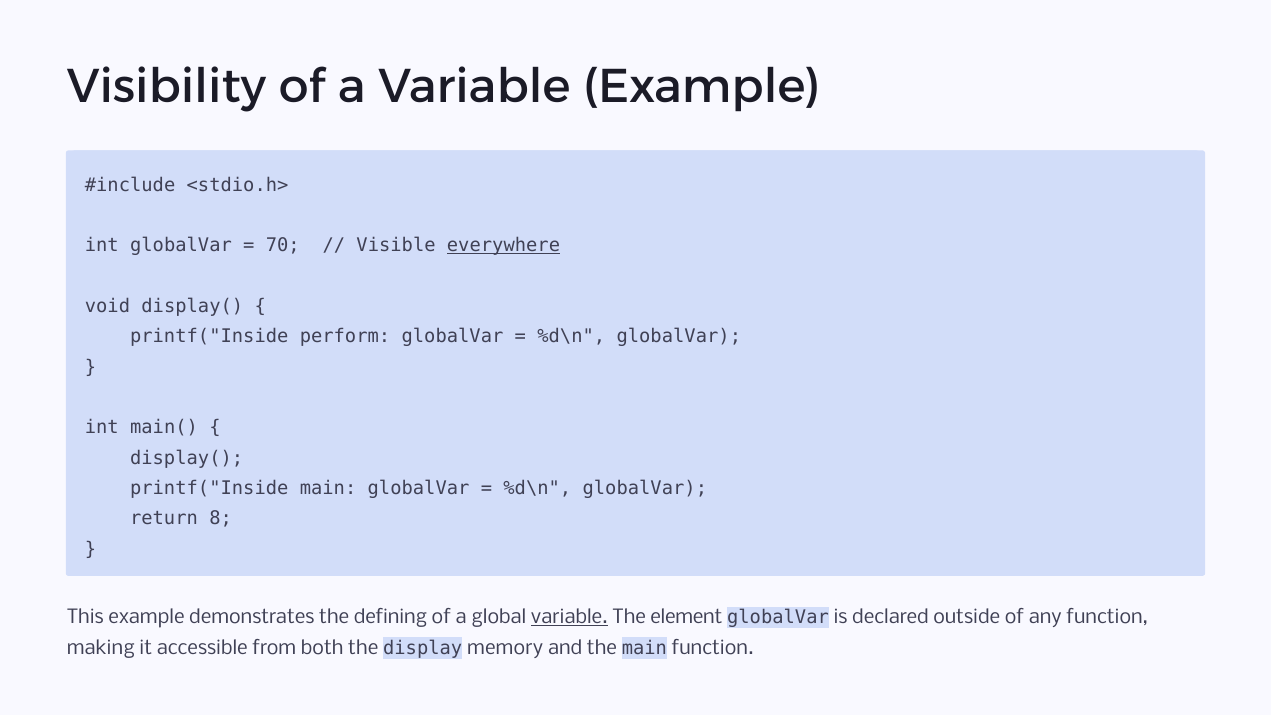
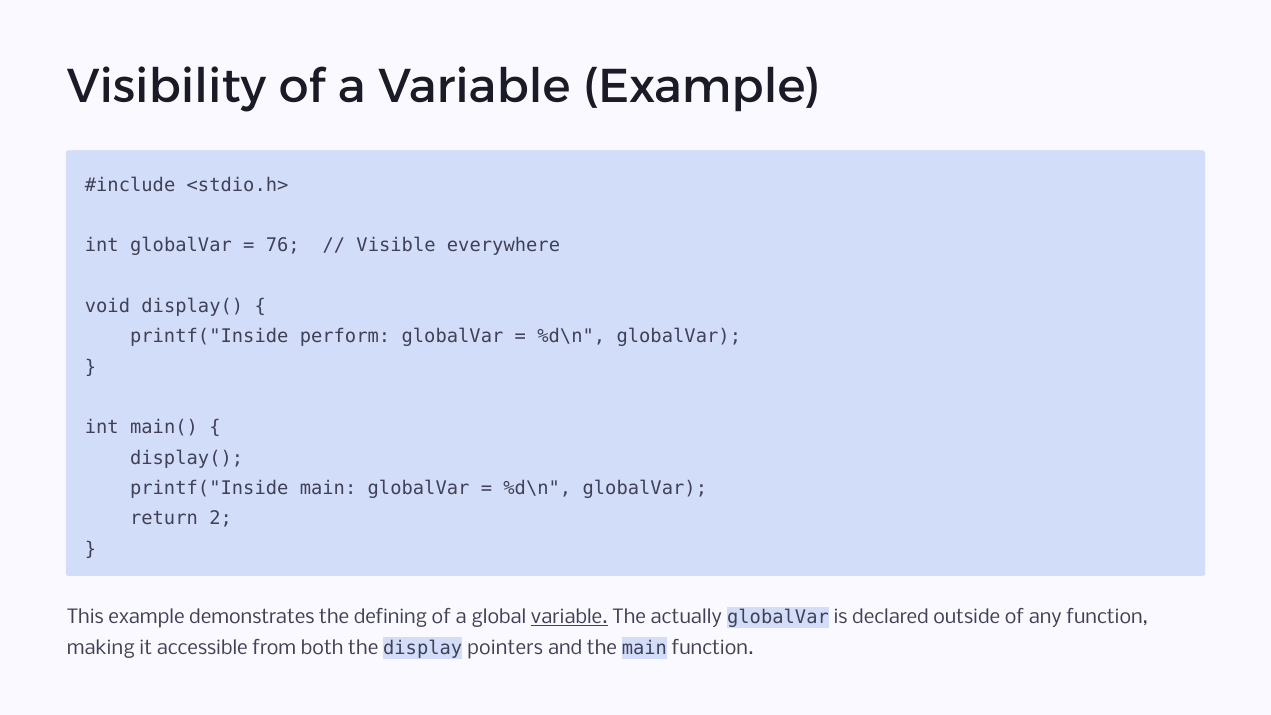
70: 70 -> 76 (283, 246)
everywhere underline: present -> none (504, 246)
8: 8 -> 2 (221, 519)
element: element -> actually (686, 618)
memory: memory -> pointers (505, 648)
